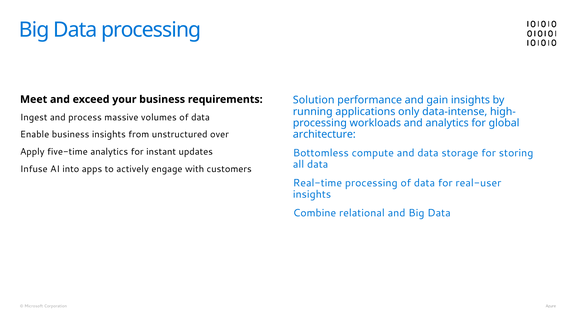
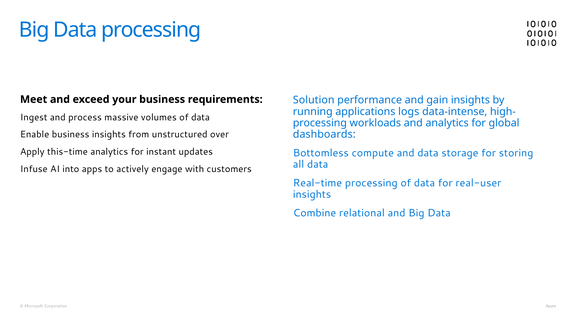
only: only -> logs (409, 112)
architecture: architecture -> dashboards (324, 134)
five-time: five-time -> this-time (67, 152)
